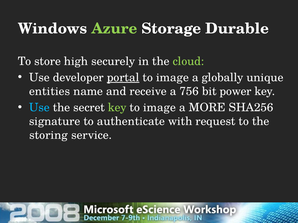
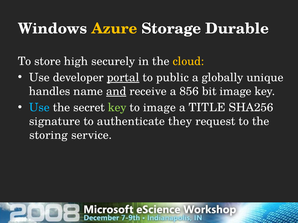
Azure colour: light green -> yellow (114, 29)
cloud colour: light green -> yellow (188, 61)
image: image -> public (172, 78)
entities: entities -> handles (50, 91)
and underline: none -> present (116, 91)
756: 756 -> 856 (189, 91)
bit power: power -> image (236, 91)
MORE: MORE -> TITLE (207, 108)
with: with -> they (180, 122)
